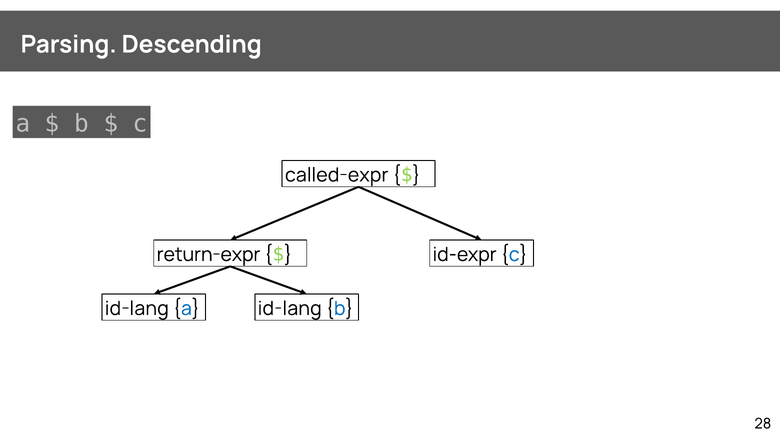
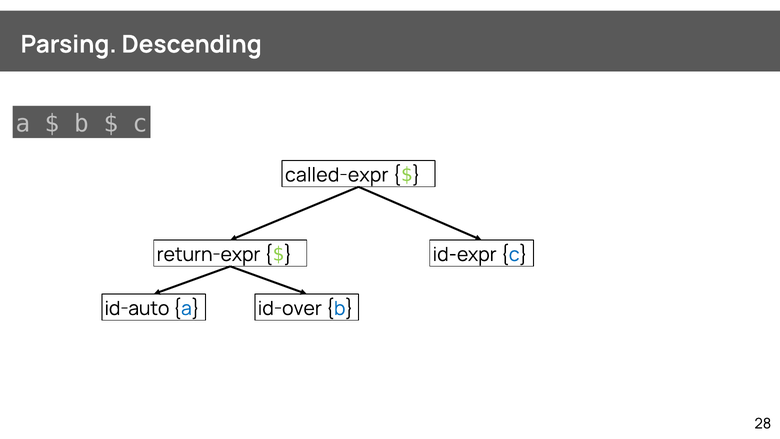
id-lang: id-lang -> id-auto (137, 308)
a id-lang: id-lang -> id-over (290, 308)
